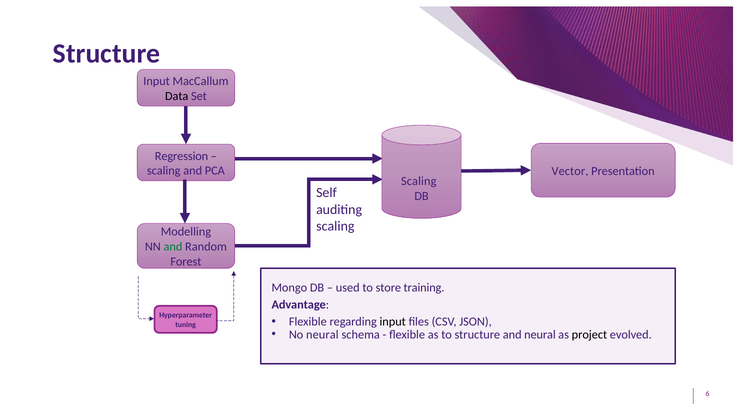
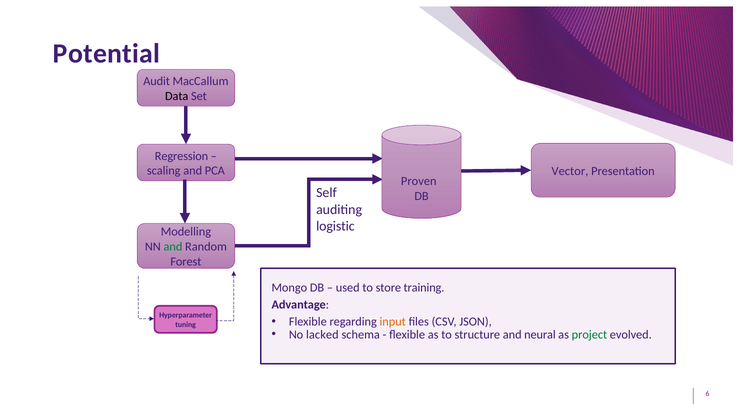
Structure: Structure -> Potential (107, 54)
Input: Input -> Audit (157, 81)
Scaling: Scaling -> Proven (419, 181)
scaling: scaling -> logistic (335, 226)
input colour: black -> orange (393, 322)
No neural: neural -> lacked (322, 335)
project colour: black -> green (589, 335)
